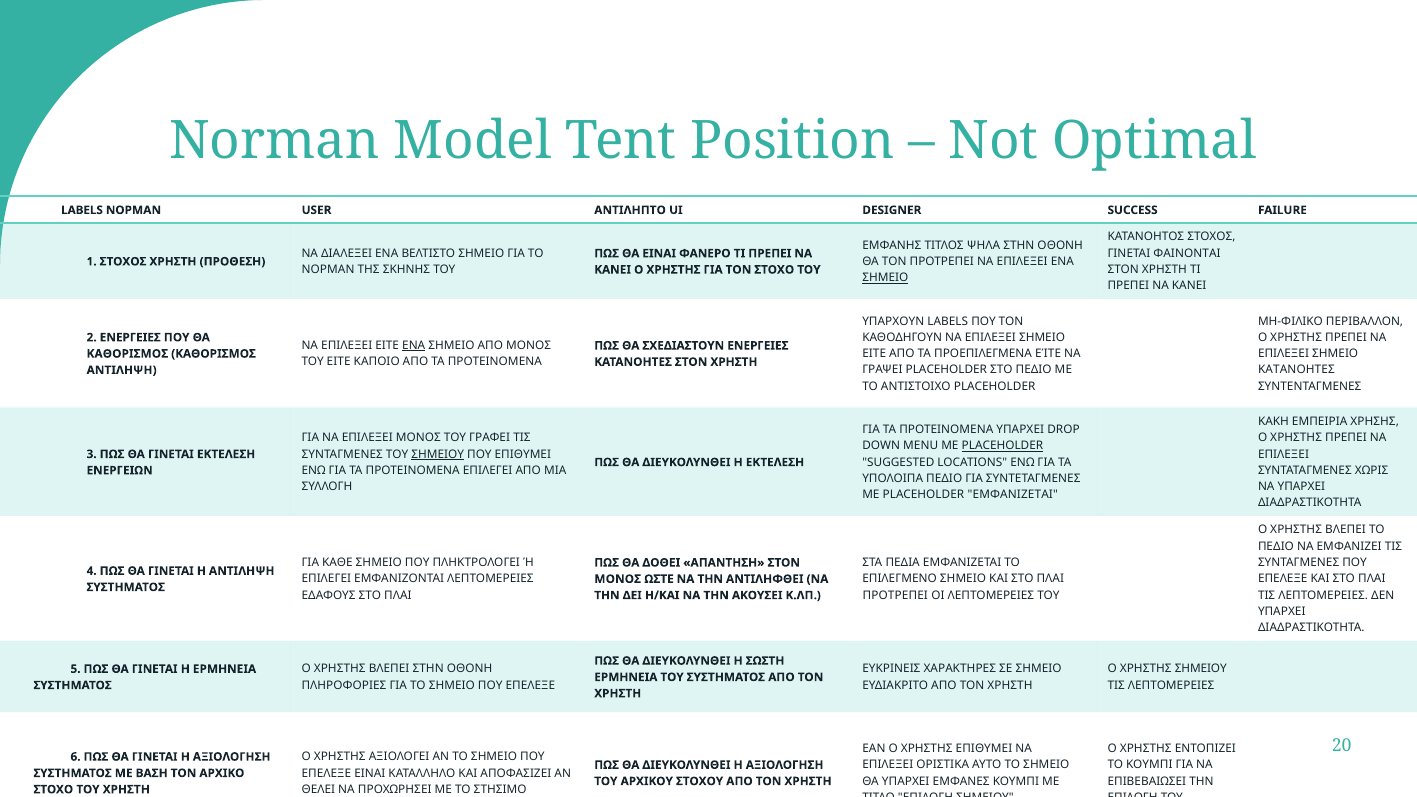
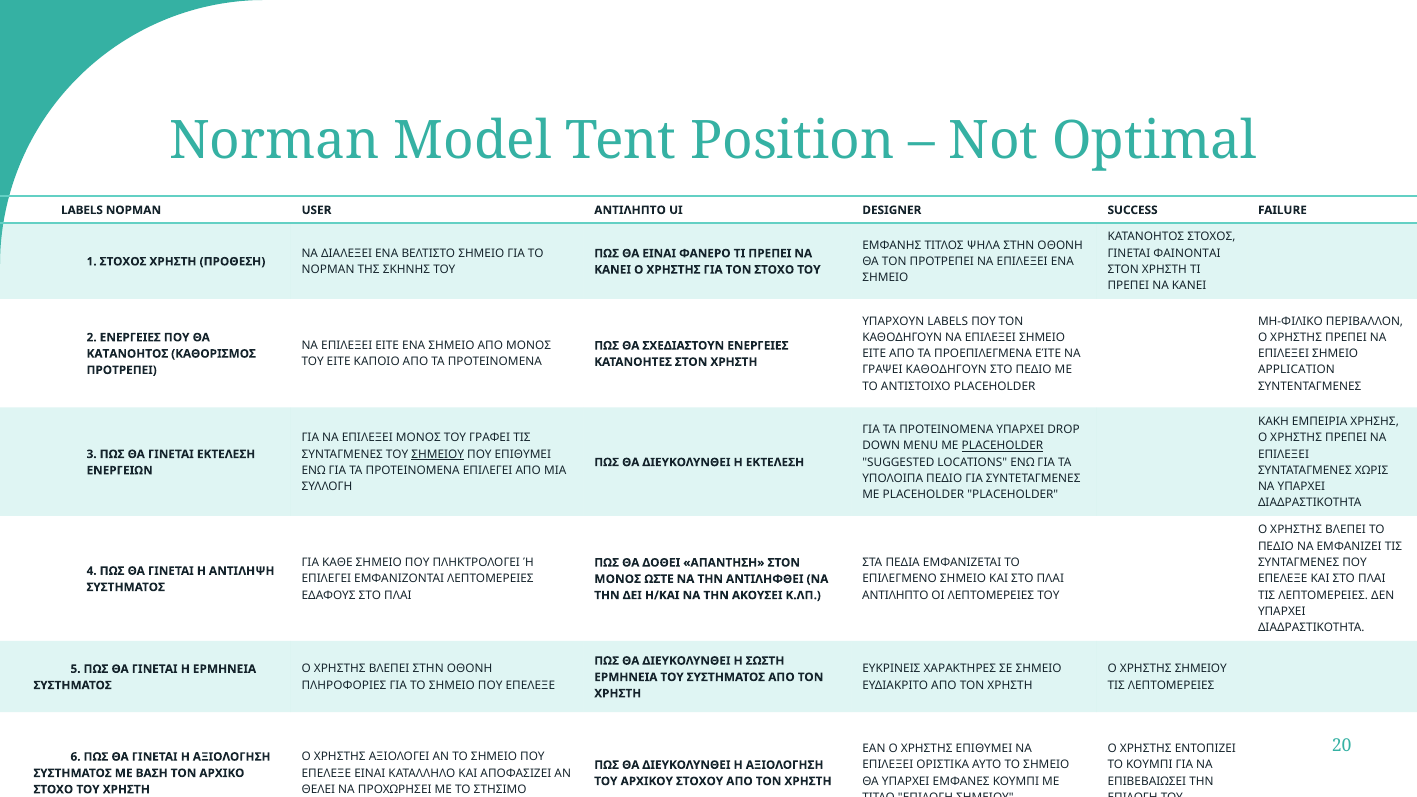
ΣΗΜΕΙΟ underline: present -> none (885, 278)
ΕΝΑ underline: present -> none (414, 346)
ΚΑΘΟΡΙΣΜΟΣ: ΚΑΘΟΡΙΣΜΟΣ -> ΚΑΤΑΝΟΗΤΟΣ (127, 354)
ΓΡΑΨΕΙ PLACEHOLDER: PLACEHOLDER -> ΚΑΘΟΔΗΓΟΥΝ (946, 370)
ΚΑΤΑΝΟΗΤΕΣ: ΚΑΤΑΝΟΗΤΕΣ -> APPLICATION (1296, 370)
ΑΝΤΙΛΗΨΗ: ΑΝΤΙΛΗΨΗ -> ΠΡΟΤΡΕΠΕΙ (122, 370)
PLACEHOLDER ΕΜΦΑΝΙΖΕΤΑΙ: ΕΜΦΑΝΙΖΕΤΑΙ -> PLACEHOLDER (1013, 495)
ΠΡΟΤΡΕΠΕΙ: ΠΡΟΤΡΕΠΕΙ -> ΑΝΤΙΛΗΠΤΟ (895, 595)
